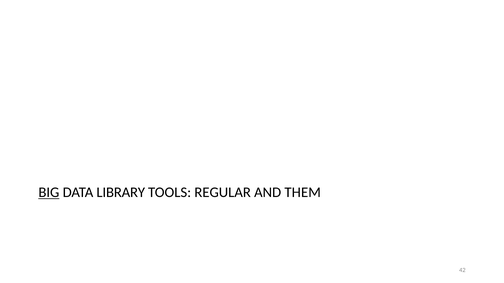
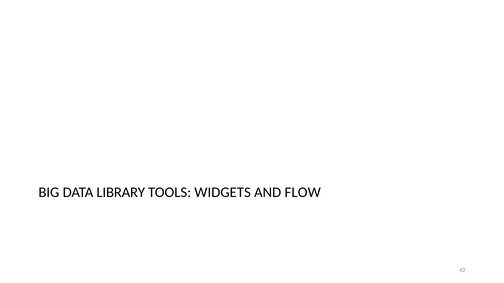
BIG underline: present -> none (49, 193)
REGULAR: REGULAR -> WIDGETS (223, 193)
THEM: THEM -> FLOW (303, 193)
